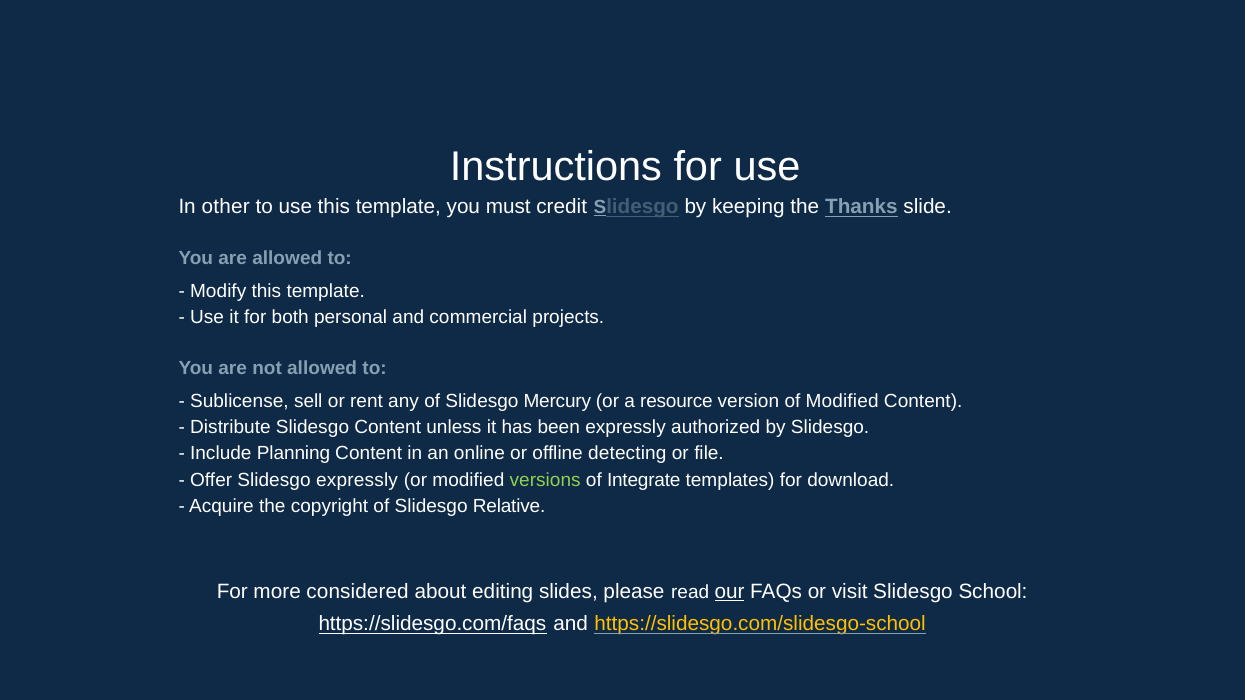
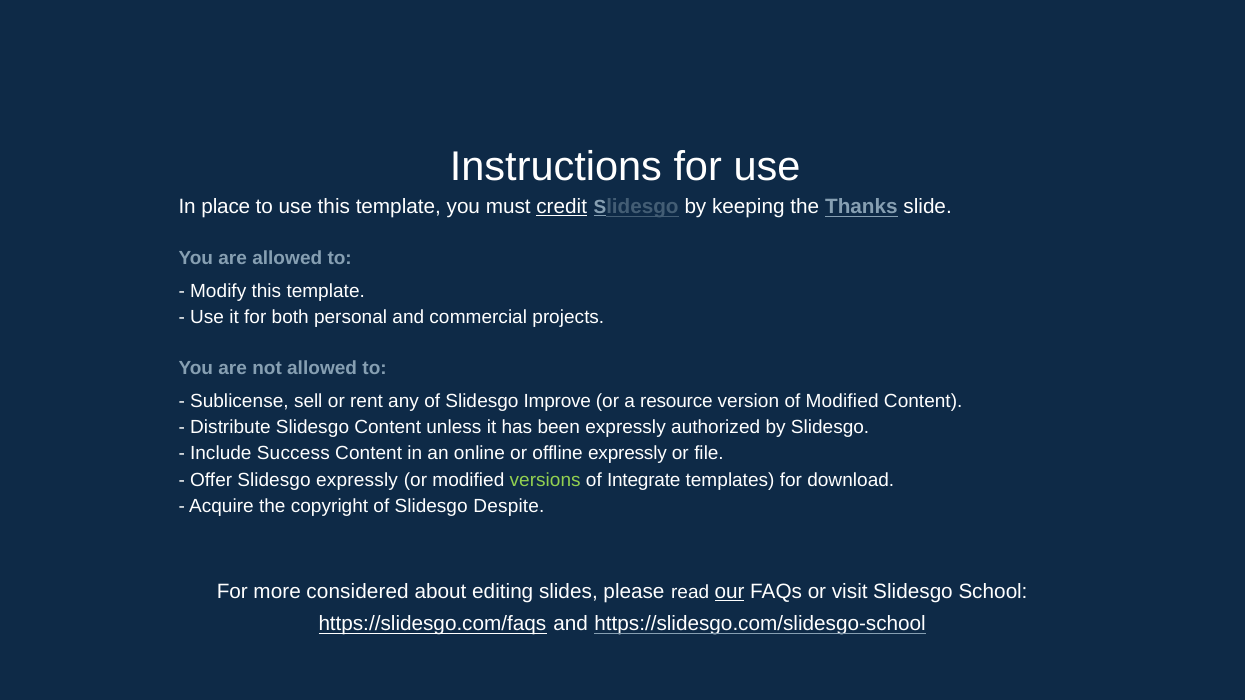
other: other -> place (226, 207)
credit underline: none -> present (562, 207)
Mercury: Mercury -> Improve (557, 401)
Planning: Planning -> Success (293, 454)
offline detecting: detecting -> expressly (627, 454)
Relative: Relative -> Despite (509, 506)
https://slidesgo.com/slidesgo-school colour: yellow -> white (760, 624)
